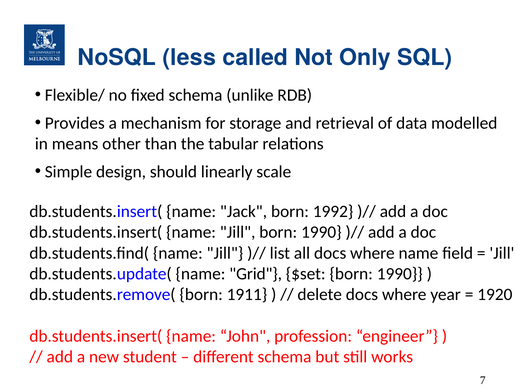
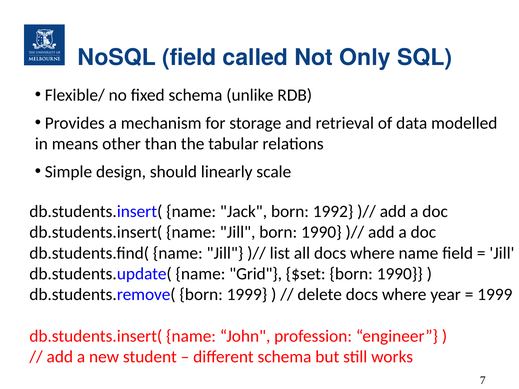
NoSQL less: less -> field (189, 58)
born 1911: 1911 -> 1999 (247, 295)
1920: 1920 -> 1999 (495, 295)
